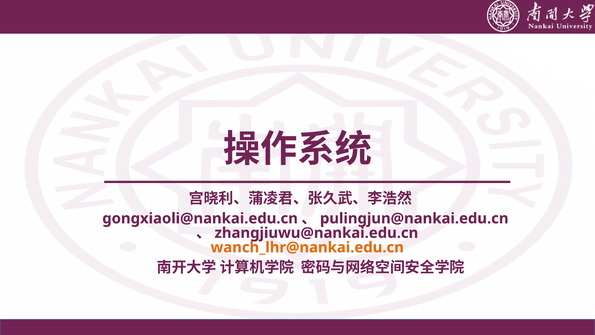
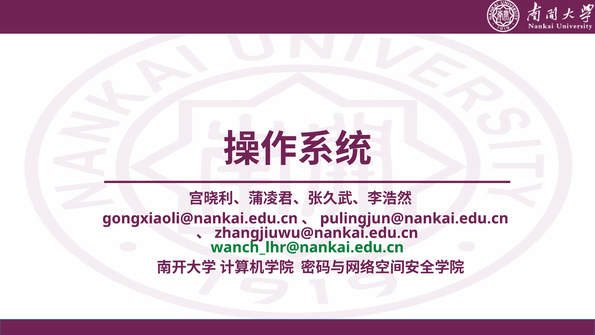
wanch_lhr@nankai.edu.cn colour: orange -> green (307, 247)
